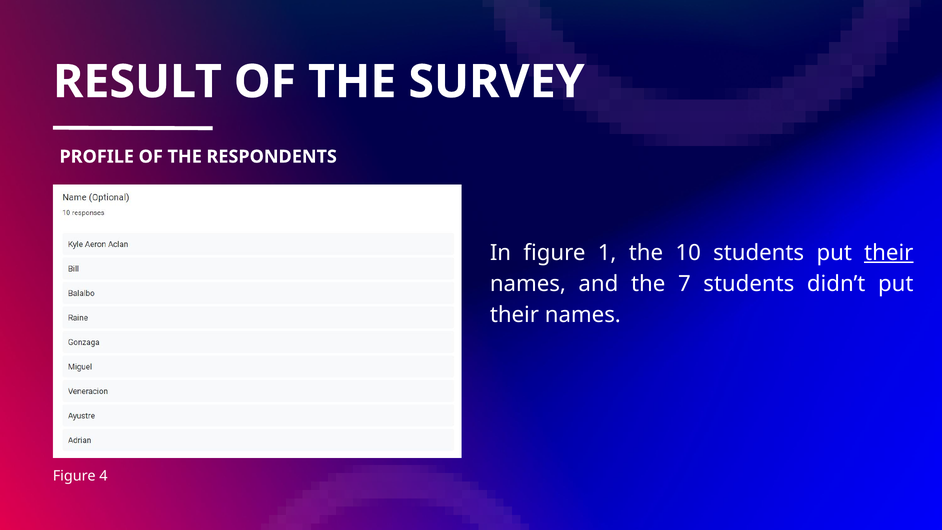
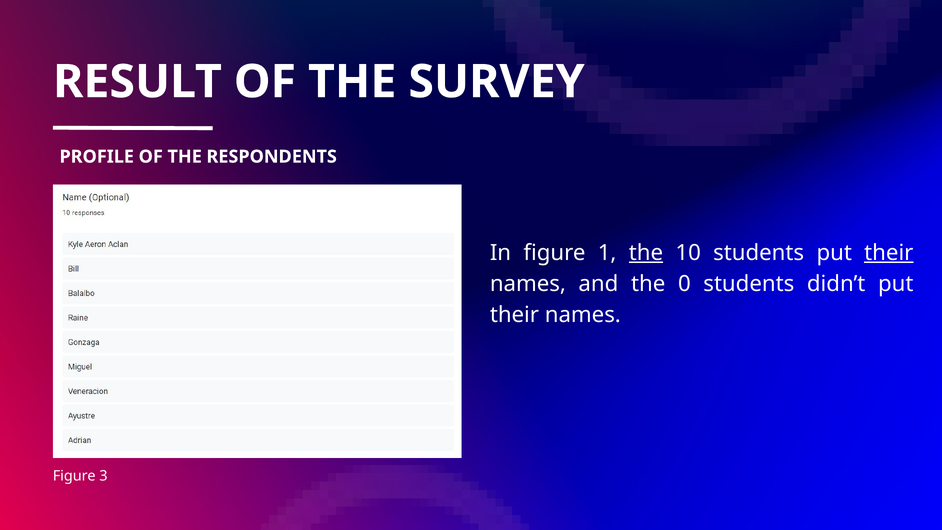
the underline: none -> present (646, 253)
7: 7 -> 0 (684, 284)
4: 4 -> 3 (103, 476)
